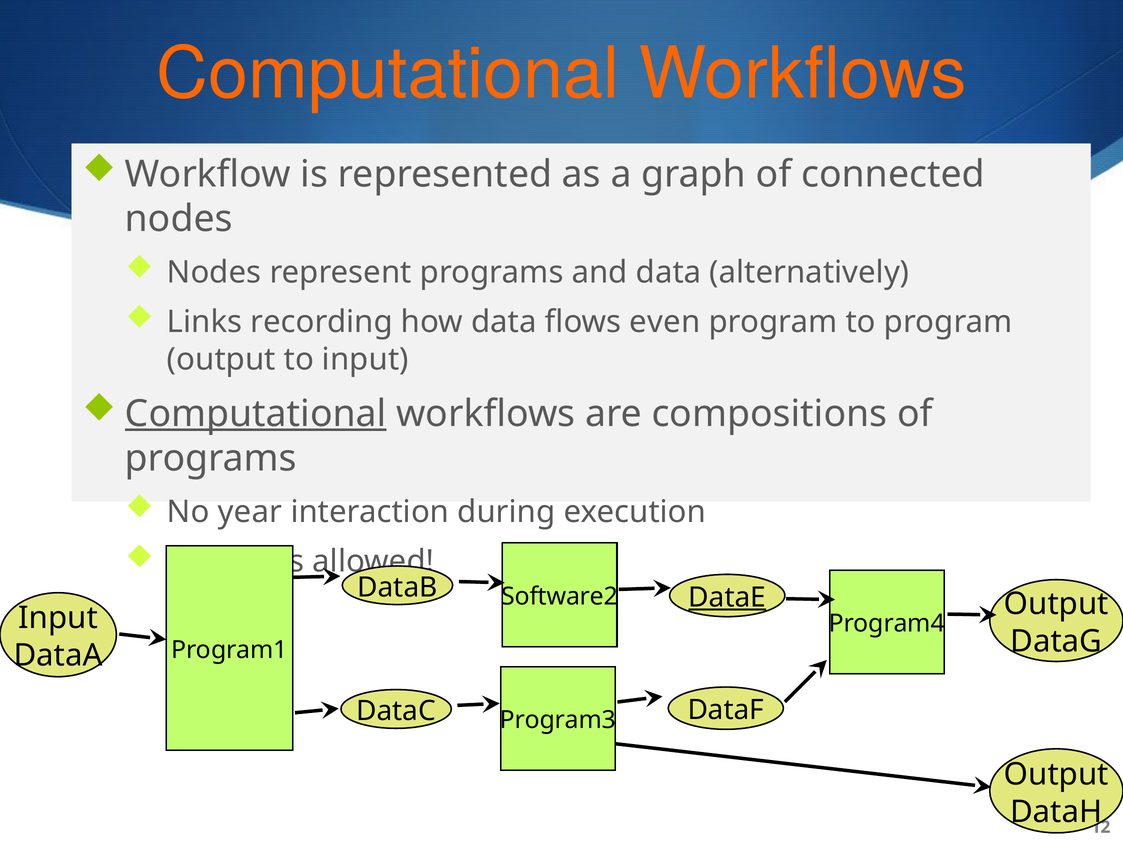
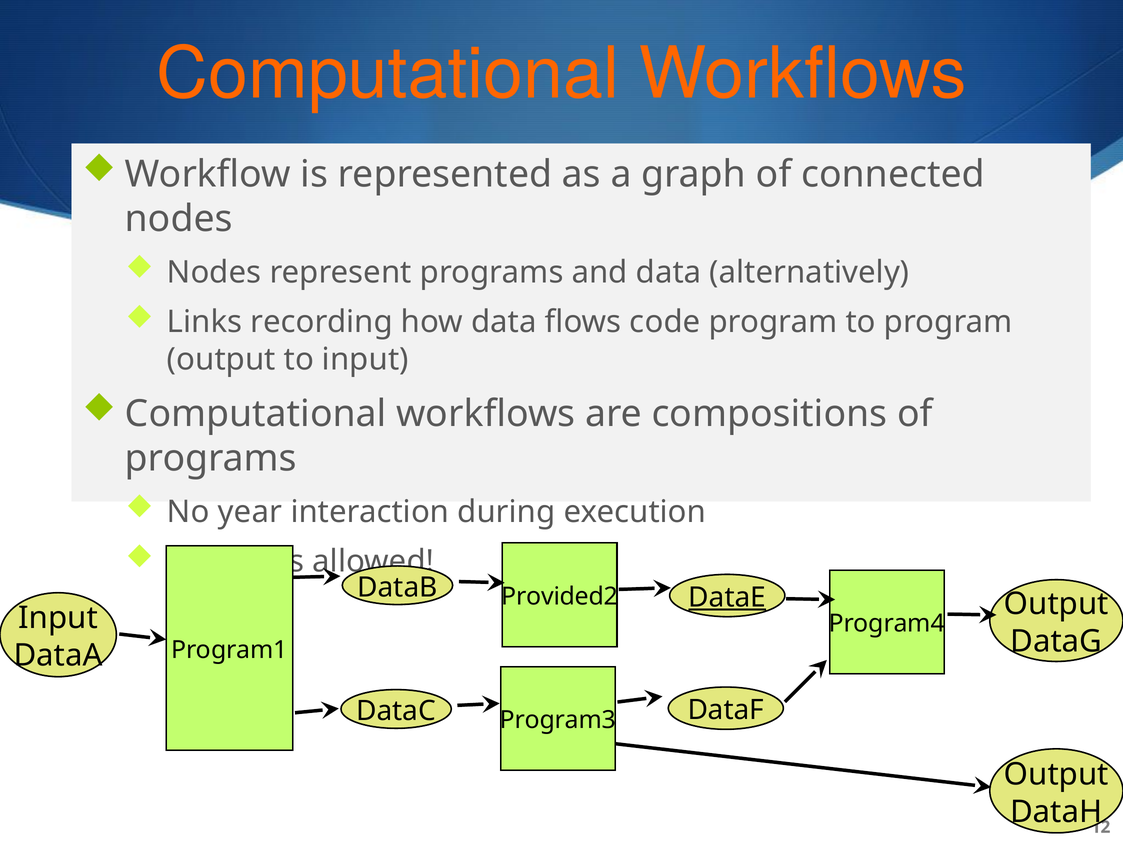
even: even -> code (665, 322)
Computational underline: present -> none (256, 414)
Software2: Software2 -> Provided2 (560, 597)
